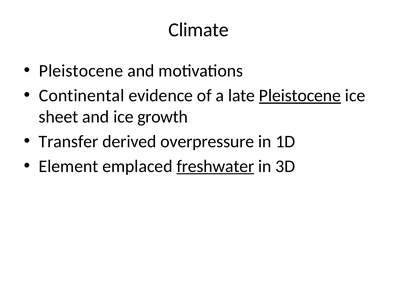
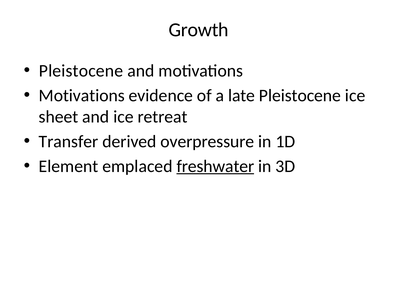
Climate: Climate -> Growth (199, 30)
Continental: Continental -> Motivations (82, 95)
Pleistocene underline: present -> none (300, 95)
growth: growth -> retreat (162, 117)
